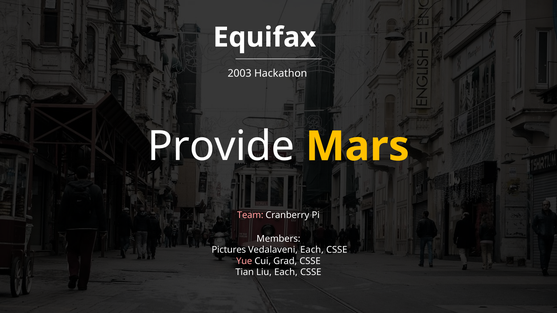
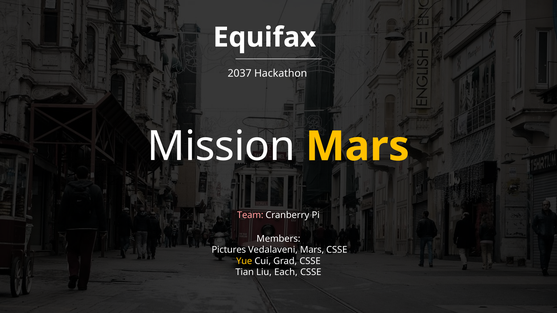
2003: 2003 -> 2037 (240, 74)
Provide: Provide -> Mission (221, 147)
Vedalaveni Each: Each -> Mars (312, 250)
Yue colour: pink -> yellow (244, 261)
